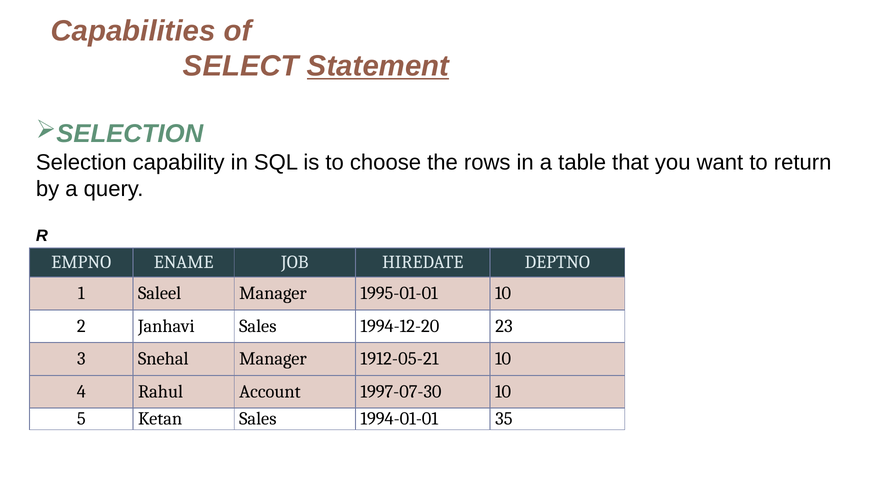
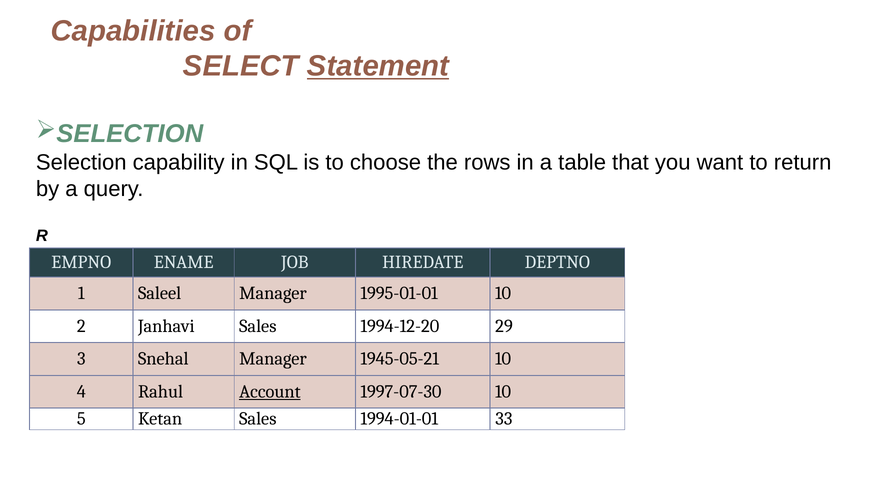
23: 23 -> 29 (504, 326)
1912-05-21: 1912-05-21 -> 1945-05-21 (400, 359)
Account underline: none -> present (270, 392)
35: 35 -> 33 (504, 419)
